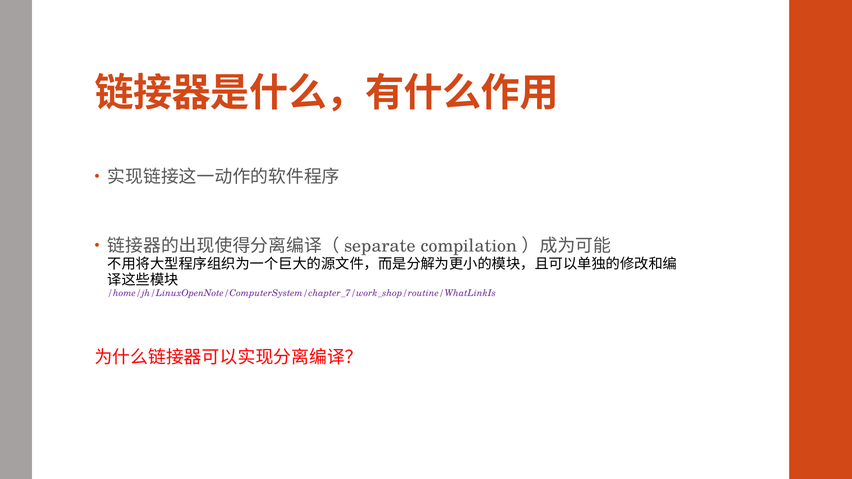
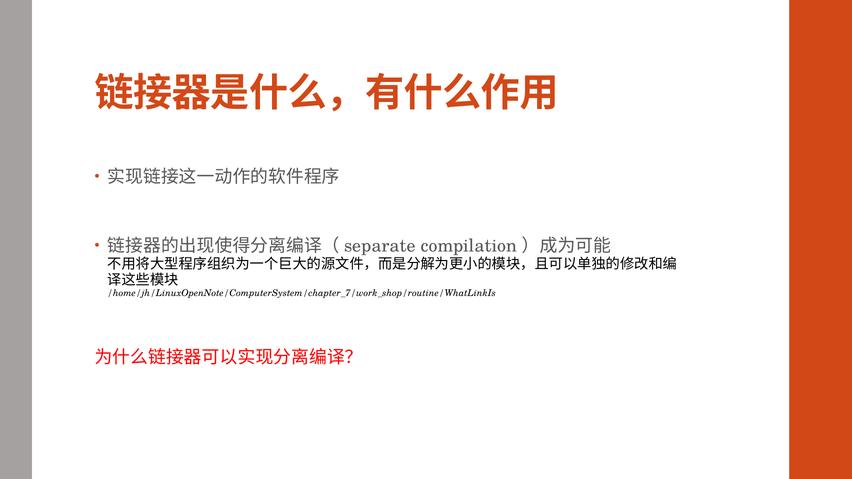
/home/jh/LinuxOpenNote/ComputerSystem/chapter_7/work_shop/routine/WhatLinkIs colour: purple -> black (302, 293)
